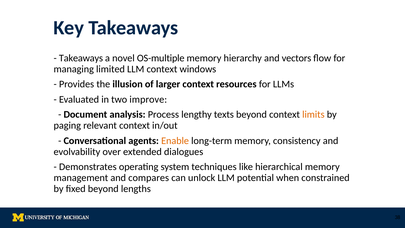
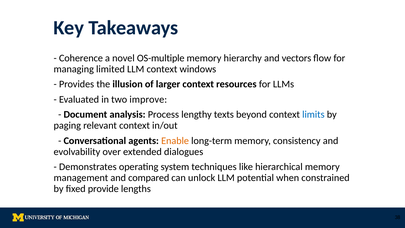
Takeaways: Takeaways -> Coherence (81, 58)
limits colour: orange -> blue (313, 115)
compares: compares -> compared (149, 178)
fixed beyond: beyond -> provide (103, 189)
